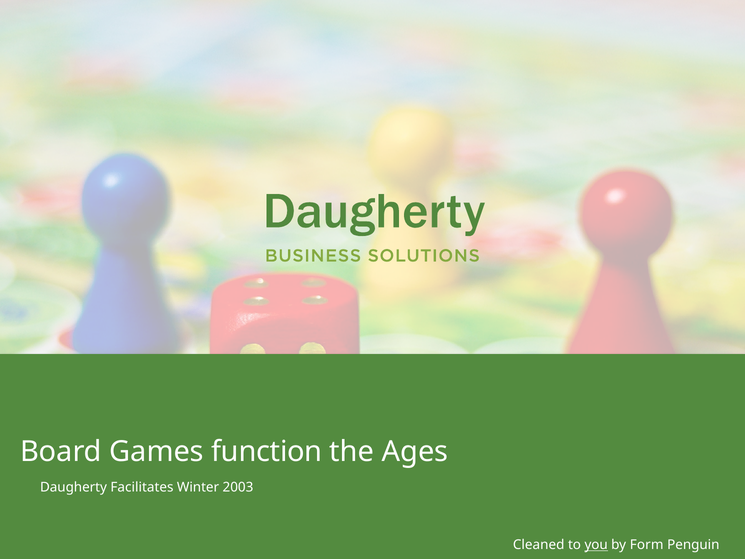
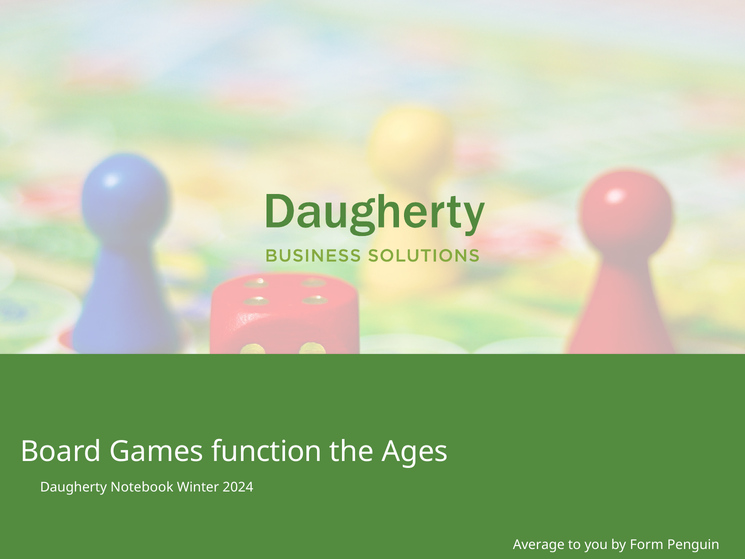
Facilitates: Facilitates -> Notebook (142, 487)
2003: 2003 -> 2024 (238, 487)
Cleaned: Cleaned -> Average (539, 545)
you underline: present -> none (596, 545)
